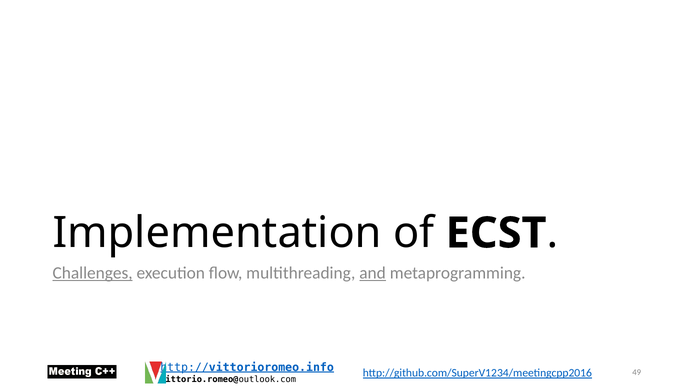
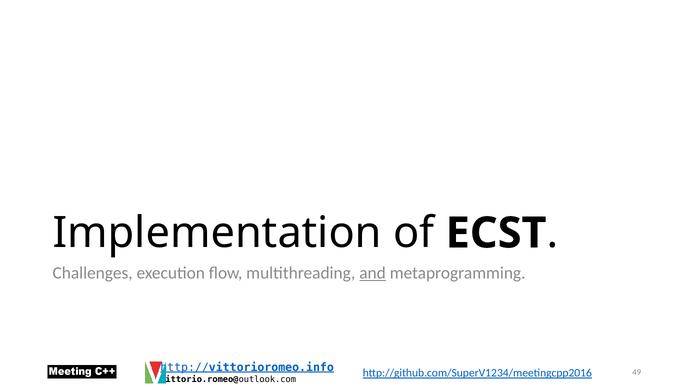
Challenges underline: present -> none (93, 273)
